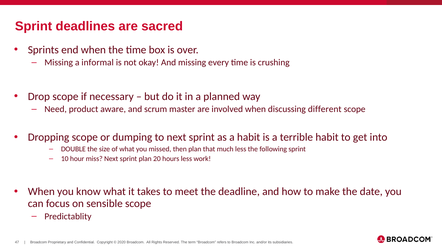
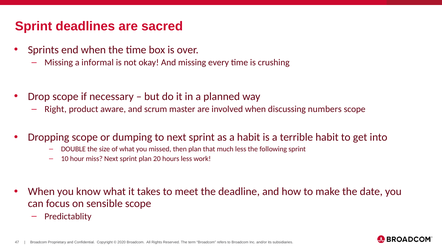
Need: Need -> Right (56, 109)
different: different -> numbers (325, 109)
